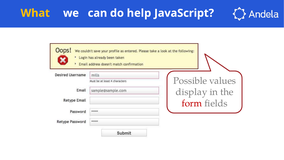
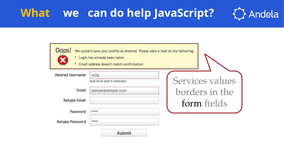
Possible: Possible -> Services (190, 81)
display: display -> borders (192, 92)
form colour: red -> black (192, 103)
